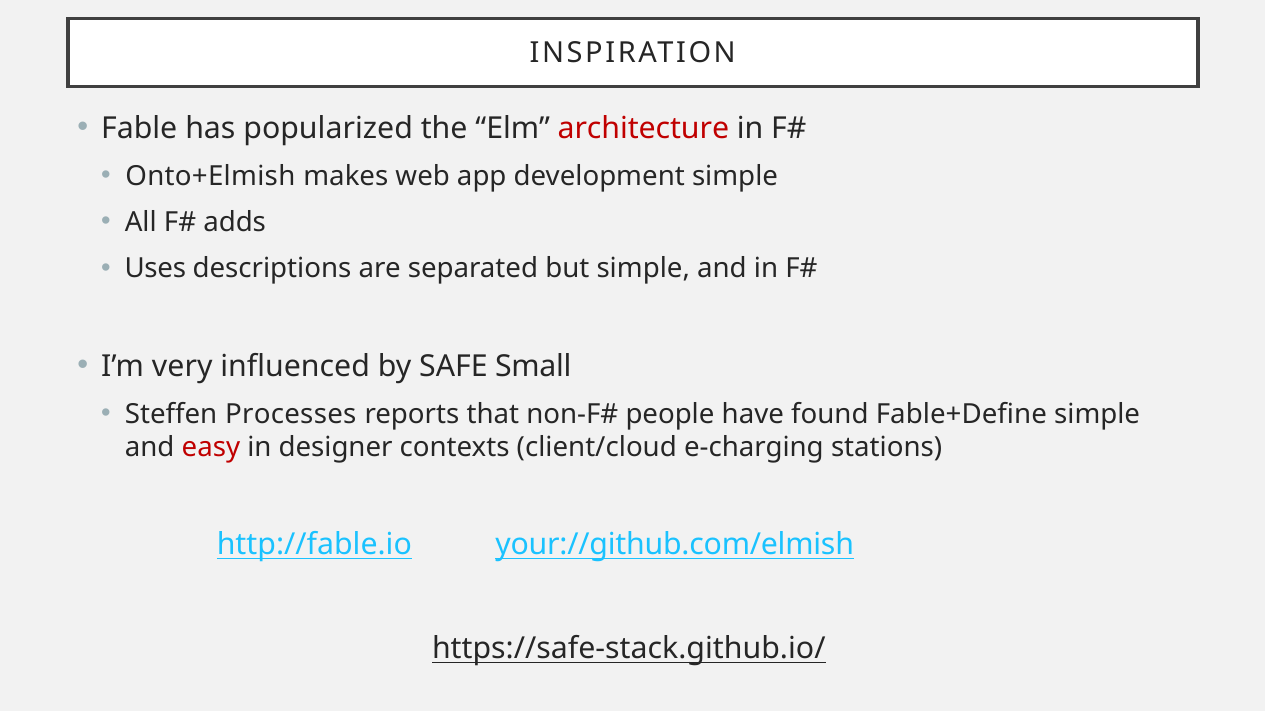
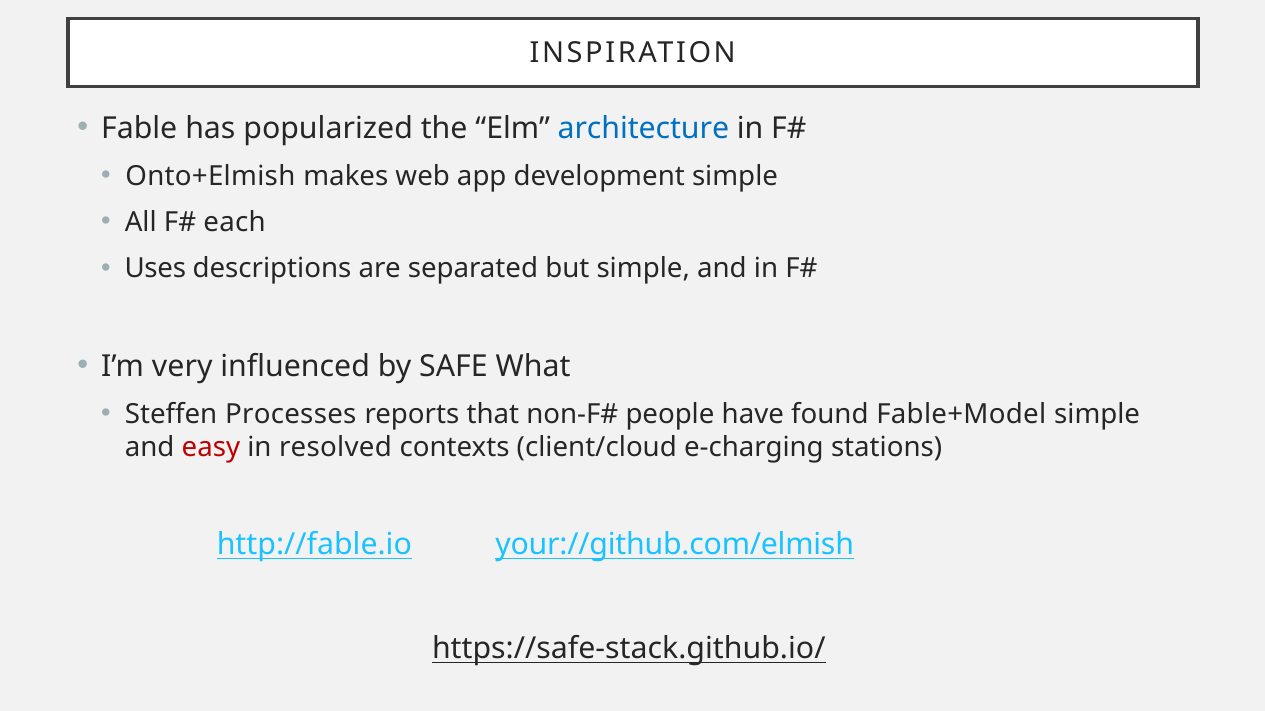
architecture colour: red -> blue (643, 128)
adds: adds -> each (235, 223)
Small: Small -> What (533, 367)
Fable+Define: Fable+Define -> Fable+Model (961, 414)
designer: designer -> resolved (335, 448)
